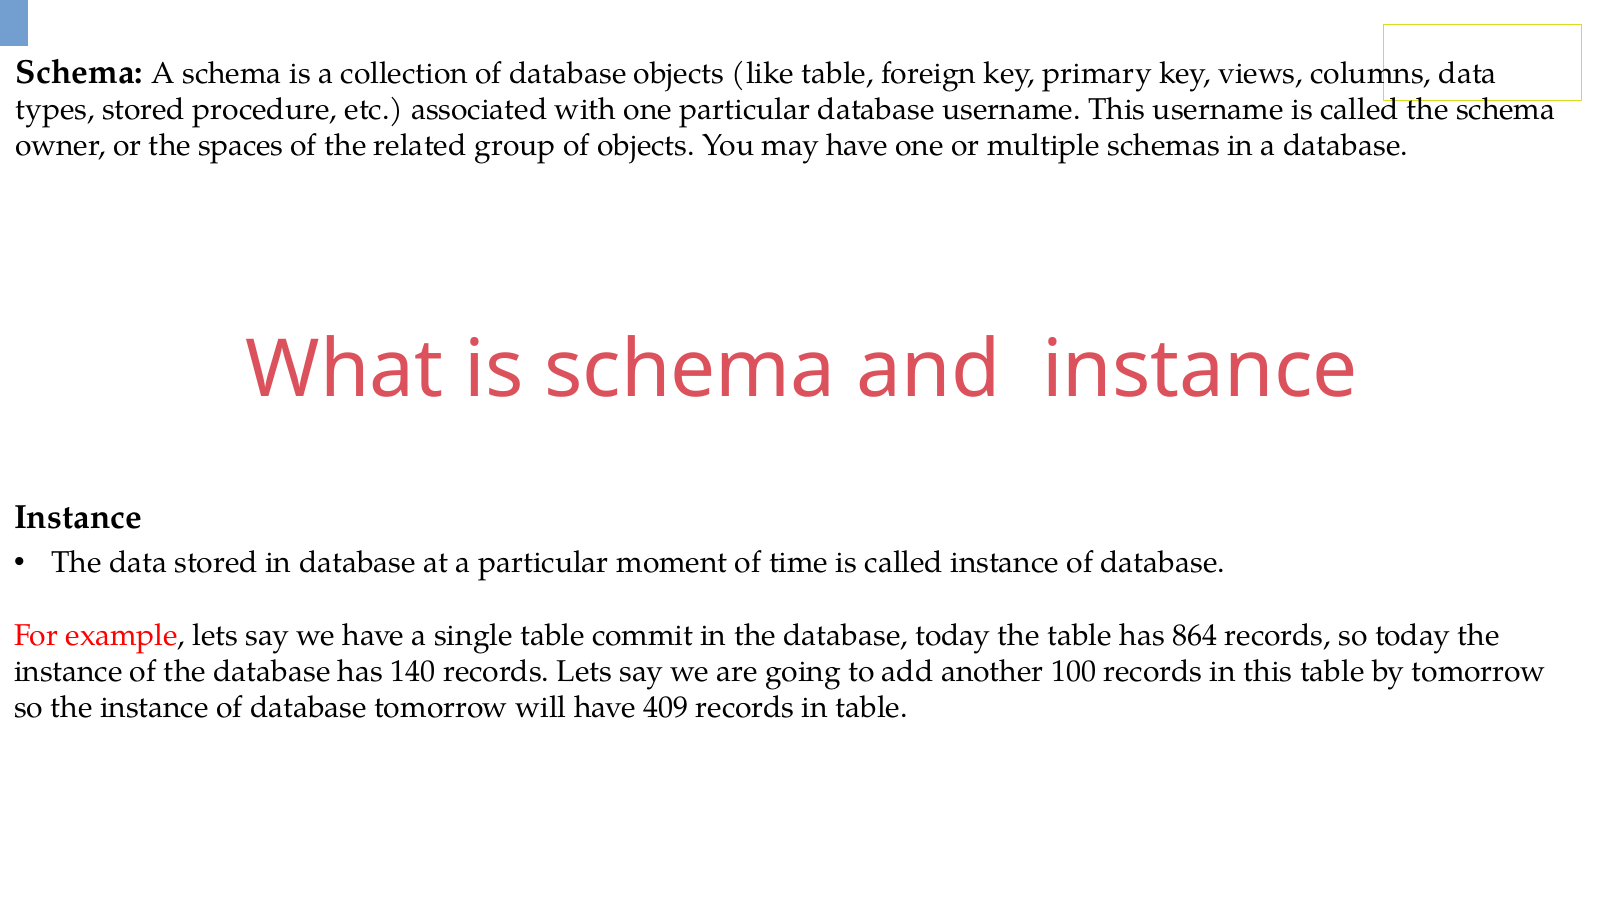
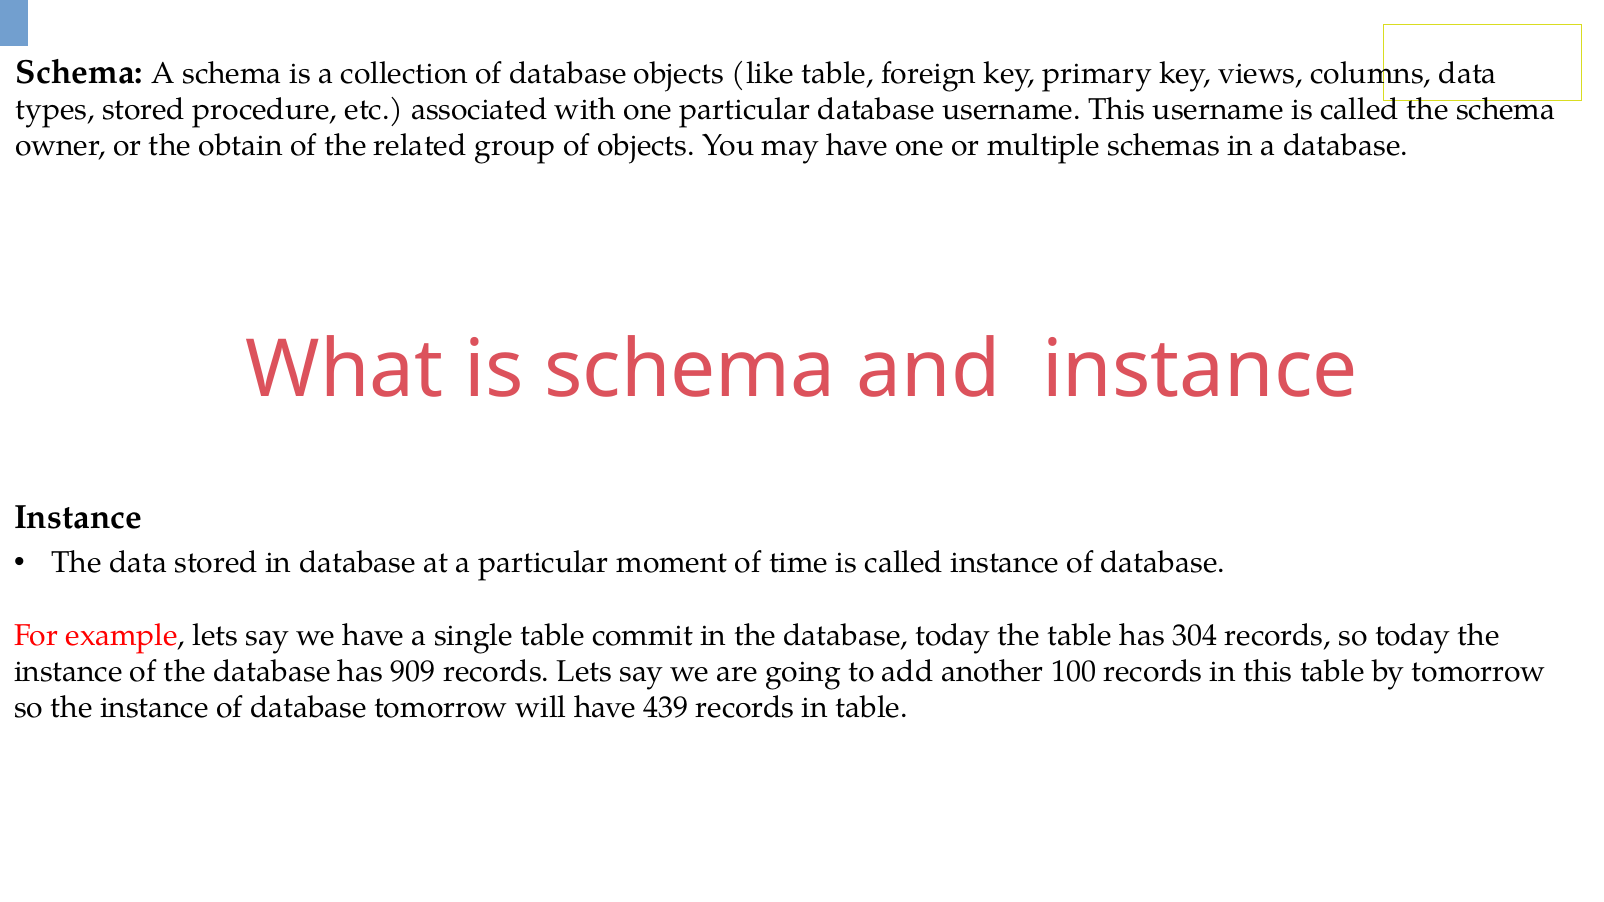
spaces: spaces -> obtain (241, 146)
864: 864 -> 304 (1195, 635)
140: 140 -> 909 (413, 671)
409: 409 -> 439 (666, 708)
